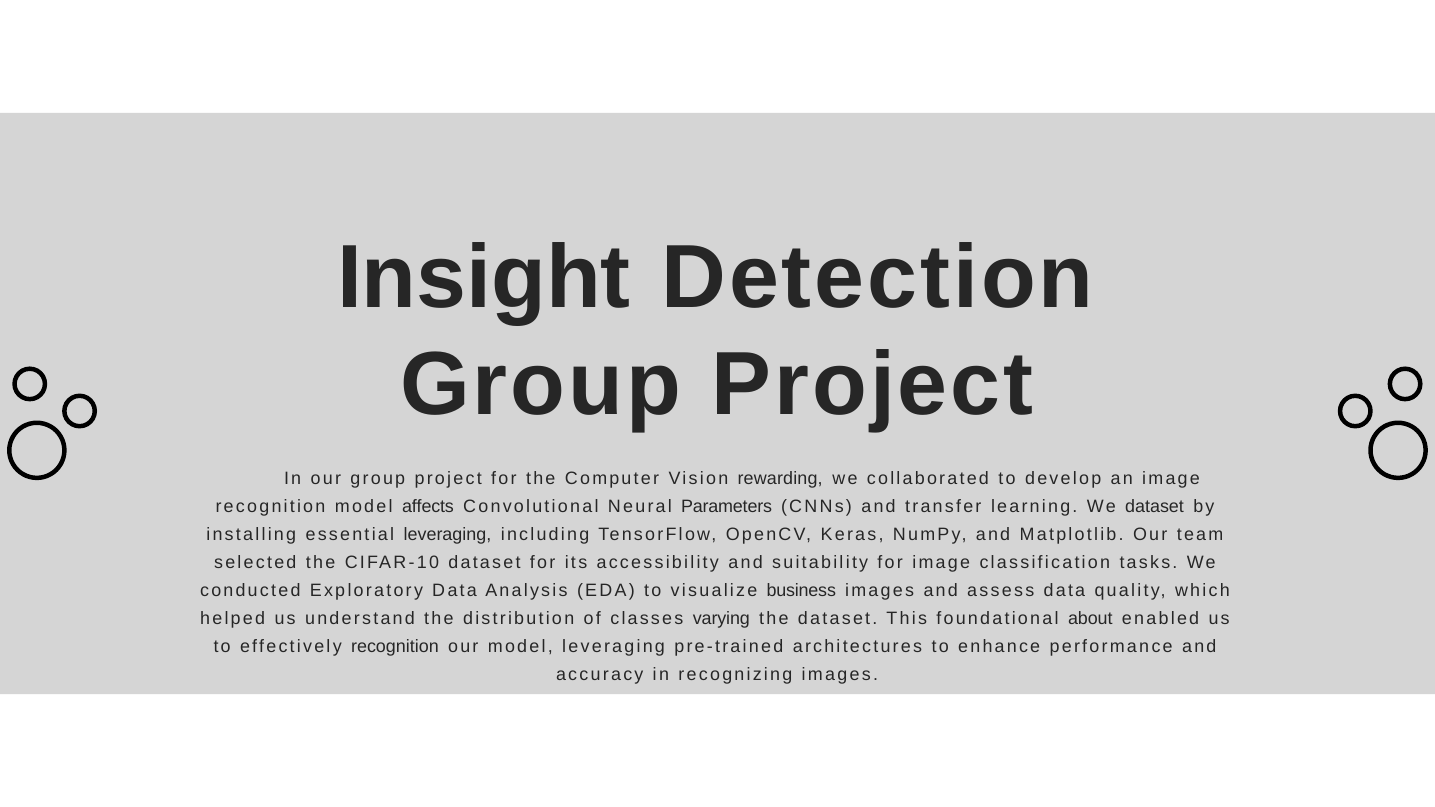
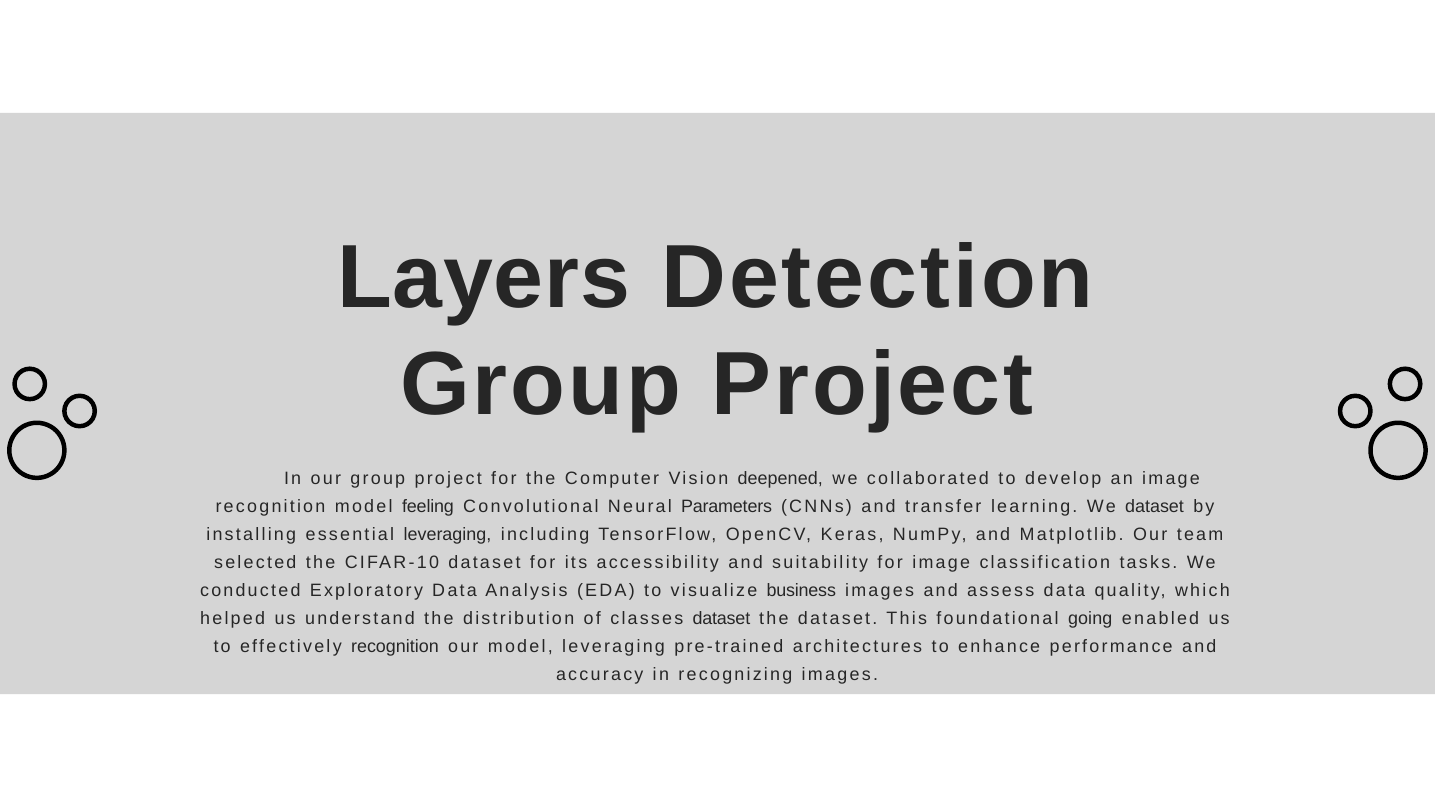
Insight: Insight -> Layers (483, 278)
rewarding: rewarding -> deepened (780, 479)
affects: affects -> feeling (428, 507)
classes varying: varying -> dataset (721, 618)
about: about -> going (1090, 618)
